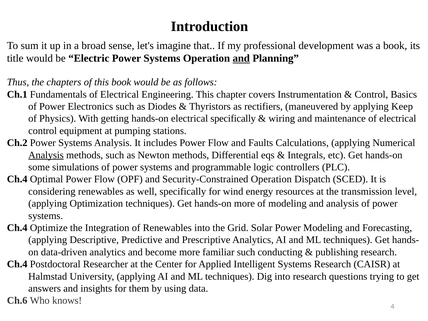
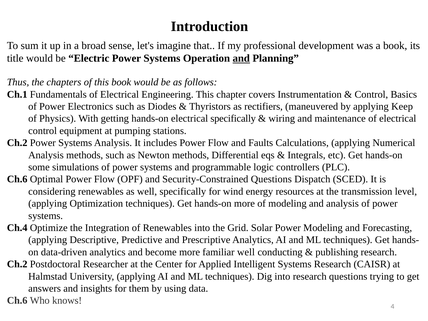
Analysis underline: present -> none (46, 155)
Ch.4: Ch.4 -> Ch.6 (17, 179)
Security-Constrained Operation: Operation -> Questions (271, 179)
familiar such: such -> well (246, 252)
Ch.4: Ch.4 -> Ch.2 (17, 264)
